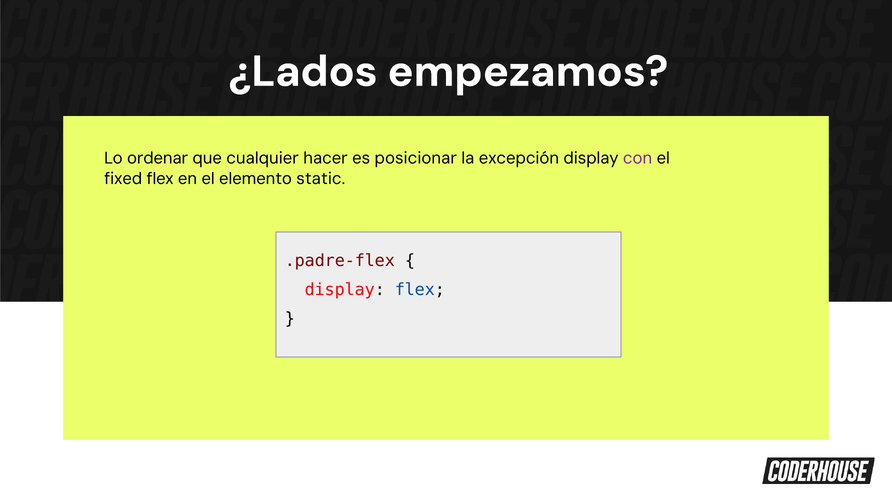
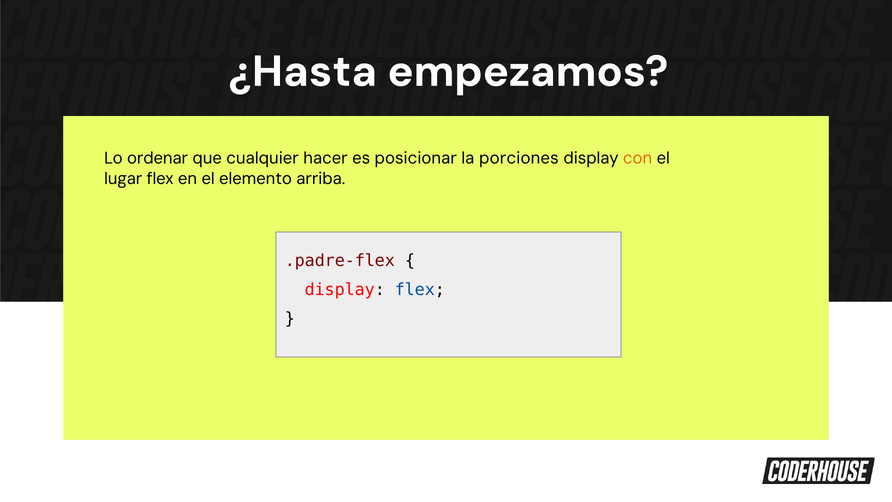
¿Lados: ¿Lados -> ¿Hasta (303, 71)
excepción: excepción -> porciones (519, 158)
con colour: purple -> orange (638, 158)
fixed: fixed -> lugar (123, 178)
static: static -> arriba (321, 178)
